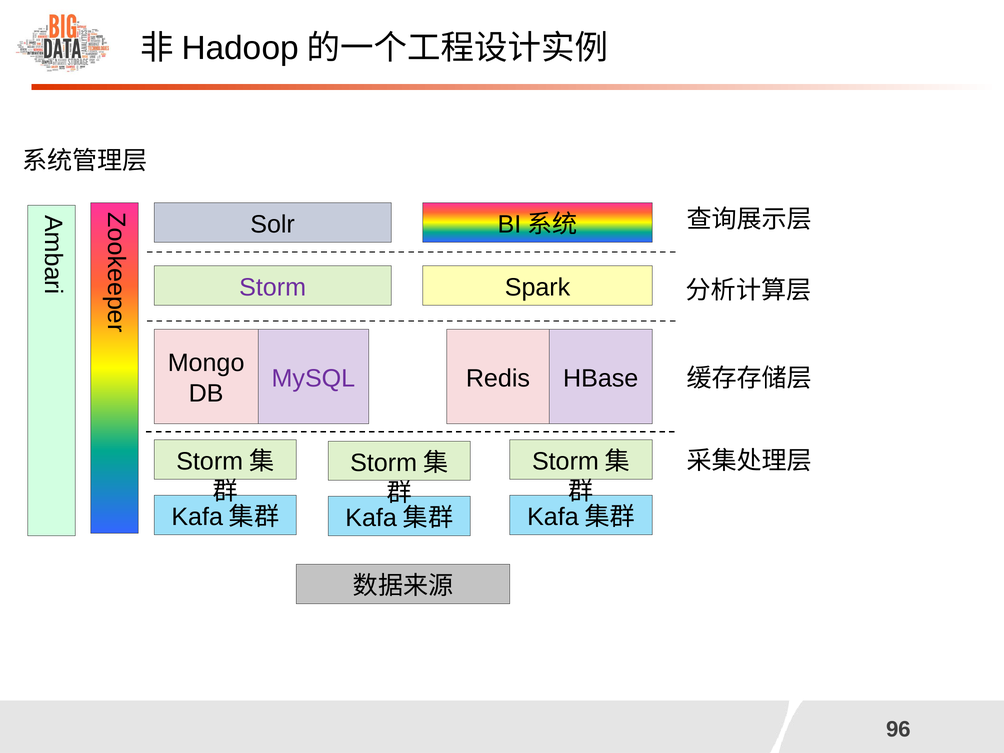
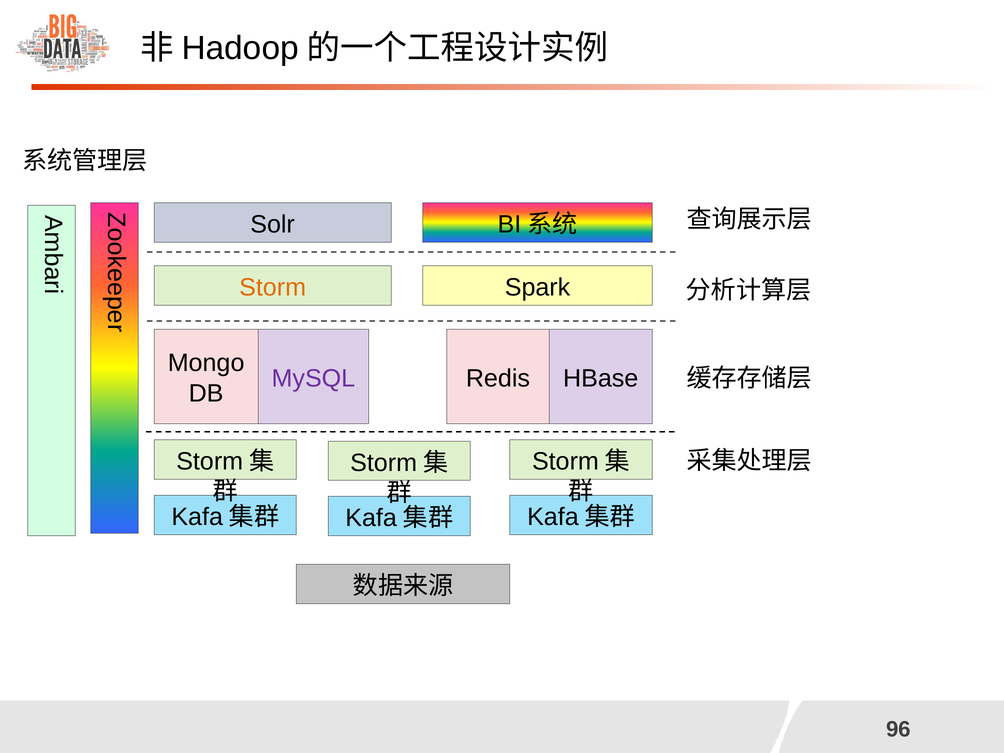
Storm colour: purple -> orange (273, 288)
